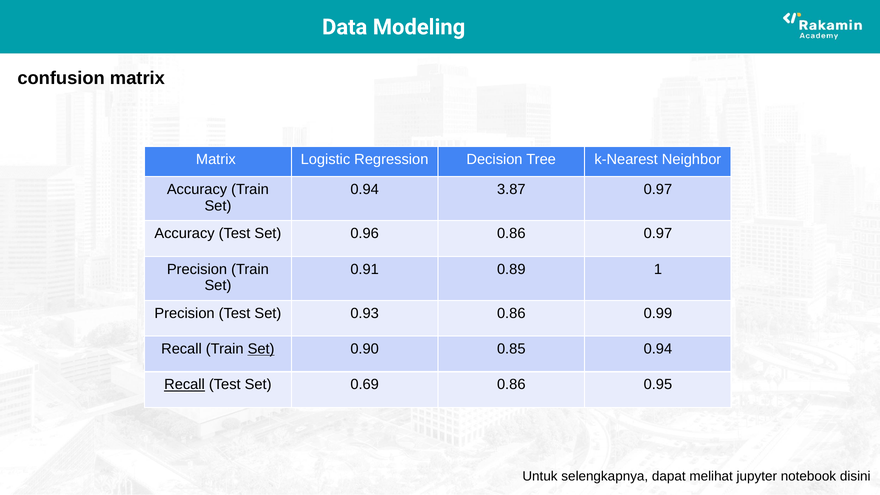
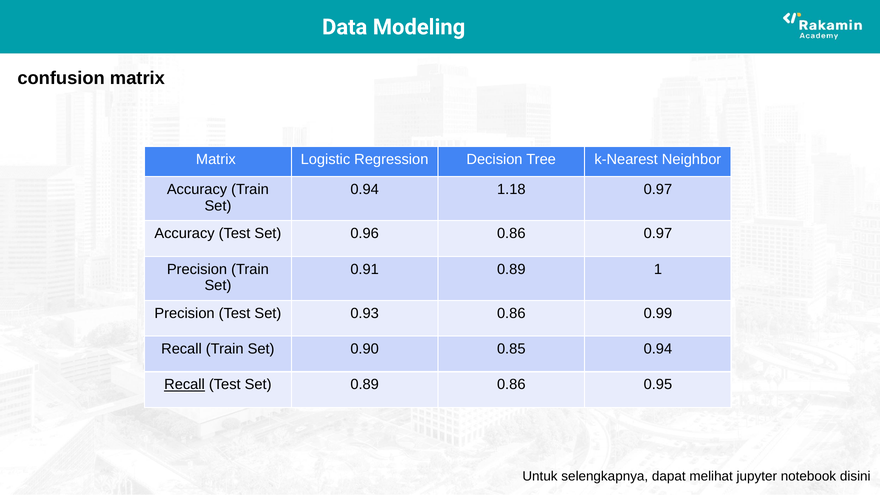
3.87: 3.87 -> 1.18 (511, 190)
Set underline: present -> none (261, 349)
Set 0.69: 0.69 -> 0.89 (365, 385)
